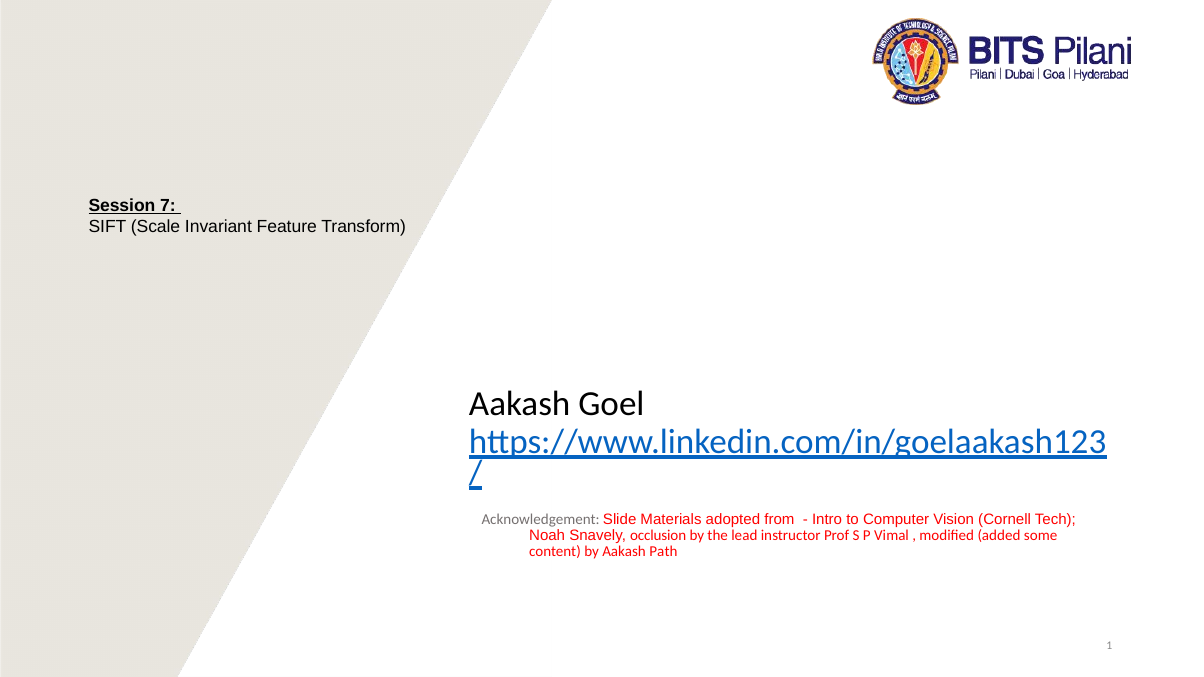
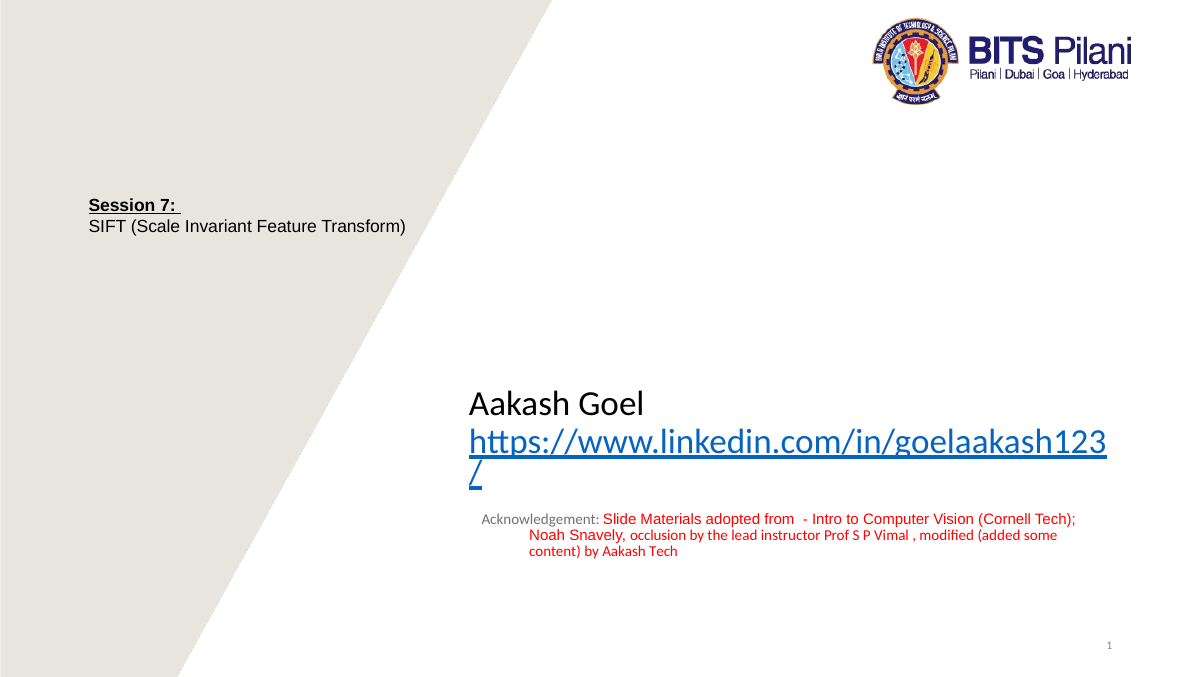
Aakash Path: Path -> Tech (664, 552)
